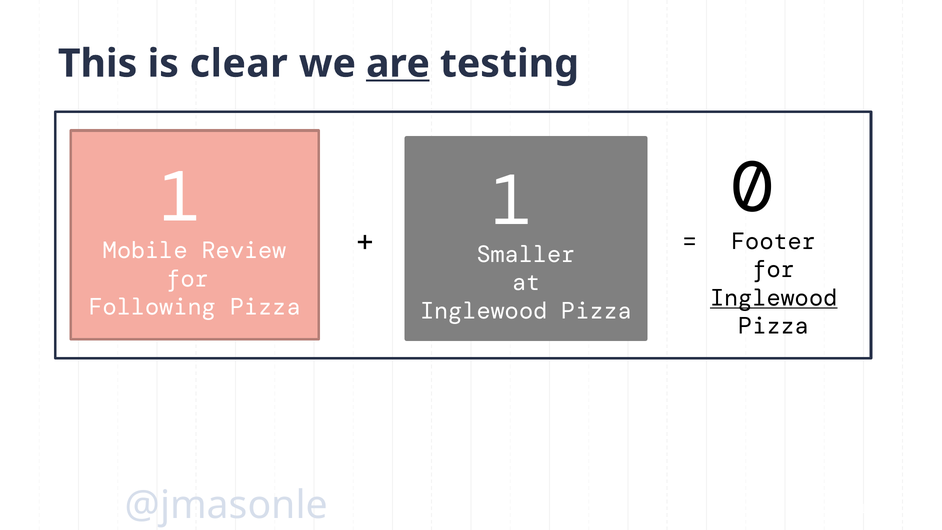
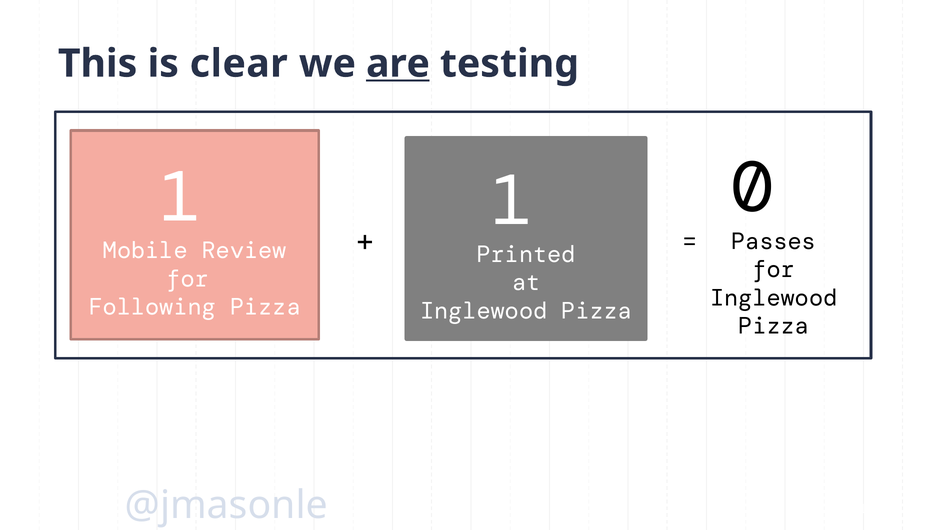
Footer: Footer -> Passes (774, 241)
Smaller: Smaller -> Printed (526, 254)
Inglewood underline: present -> none (774, 298)
